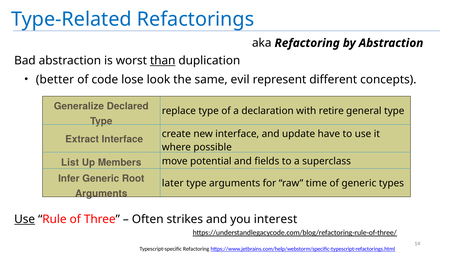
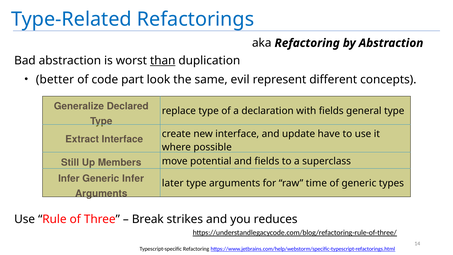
lose: lose -> part (132, 80)
with retire: retire -> fields (331, 111)
List: List -> Still (70, 162)
Generic Root: Root -> Infer (133, 178)
Use underline: present -> none (25, 219)
Often: Often -> Break (148, 219)
interest: interest -> reduces (276, 219)
